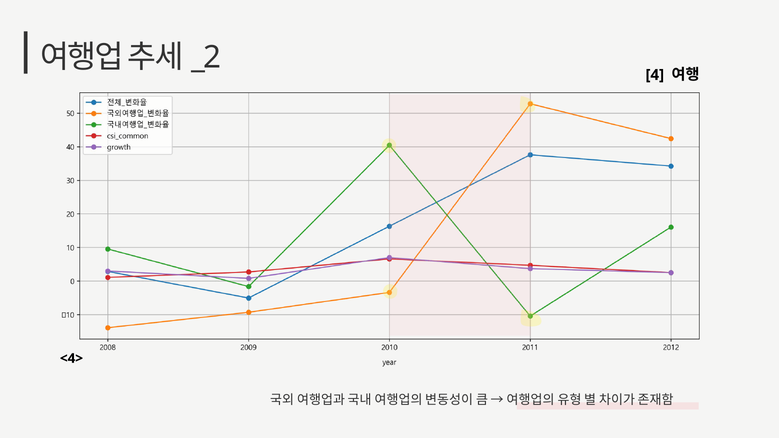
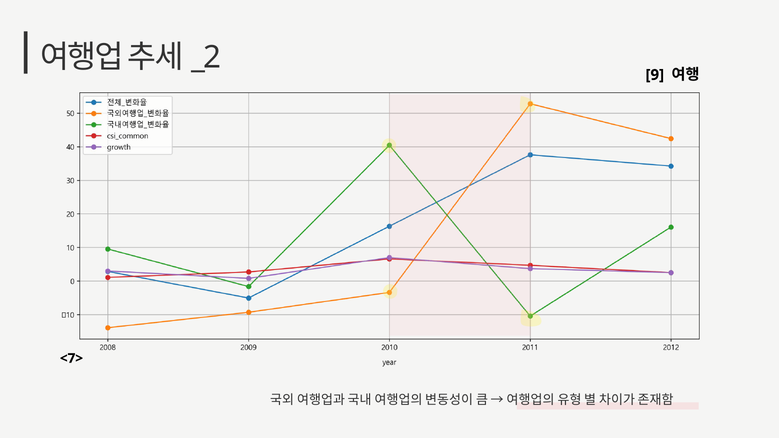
4: 4 -> 9 (655, 75)
<4>: <4> -> <7> (71, 359)
